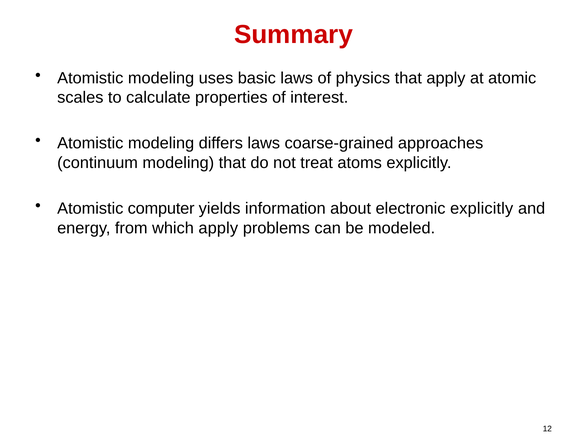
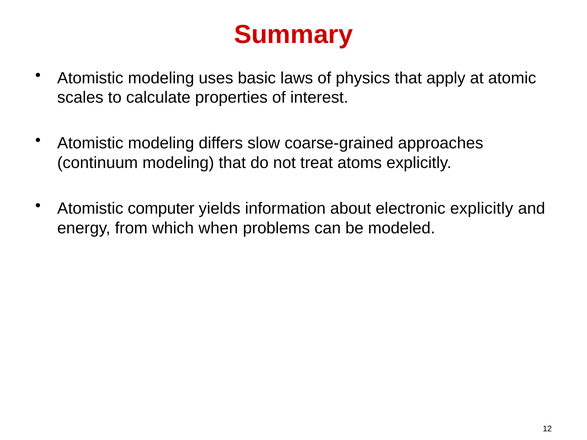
differs laws: laws -> slow (264, 143)
which apply: apply -> when (218, 228)
